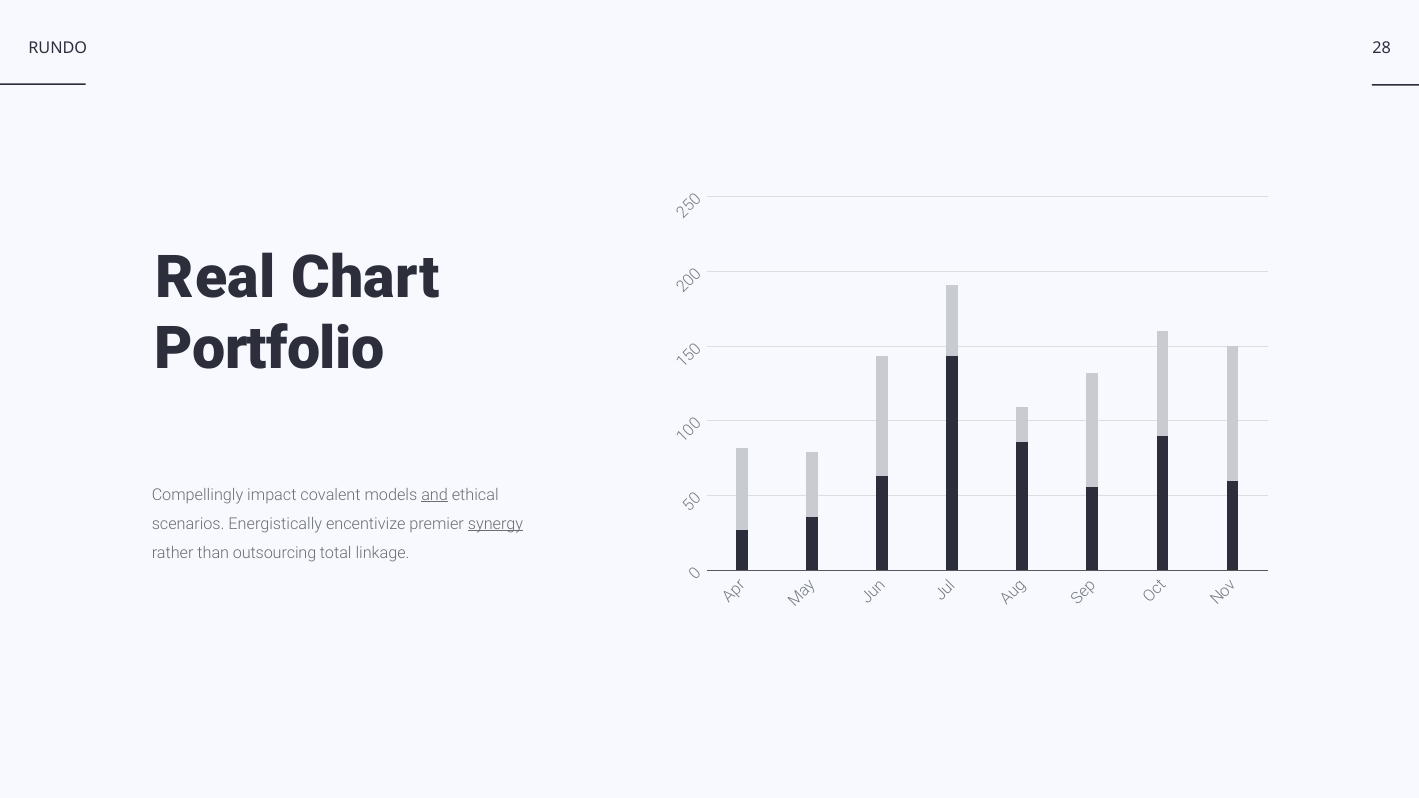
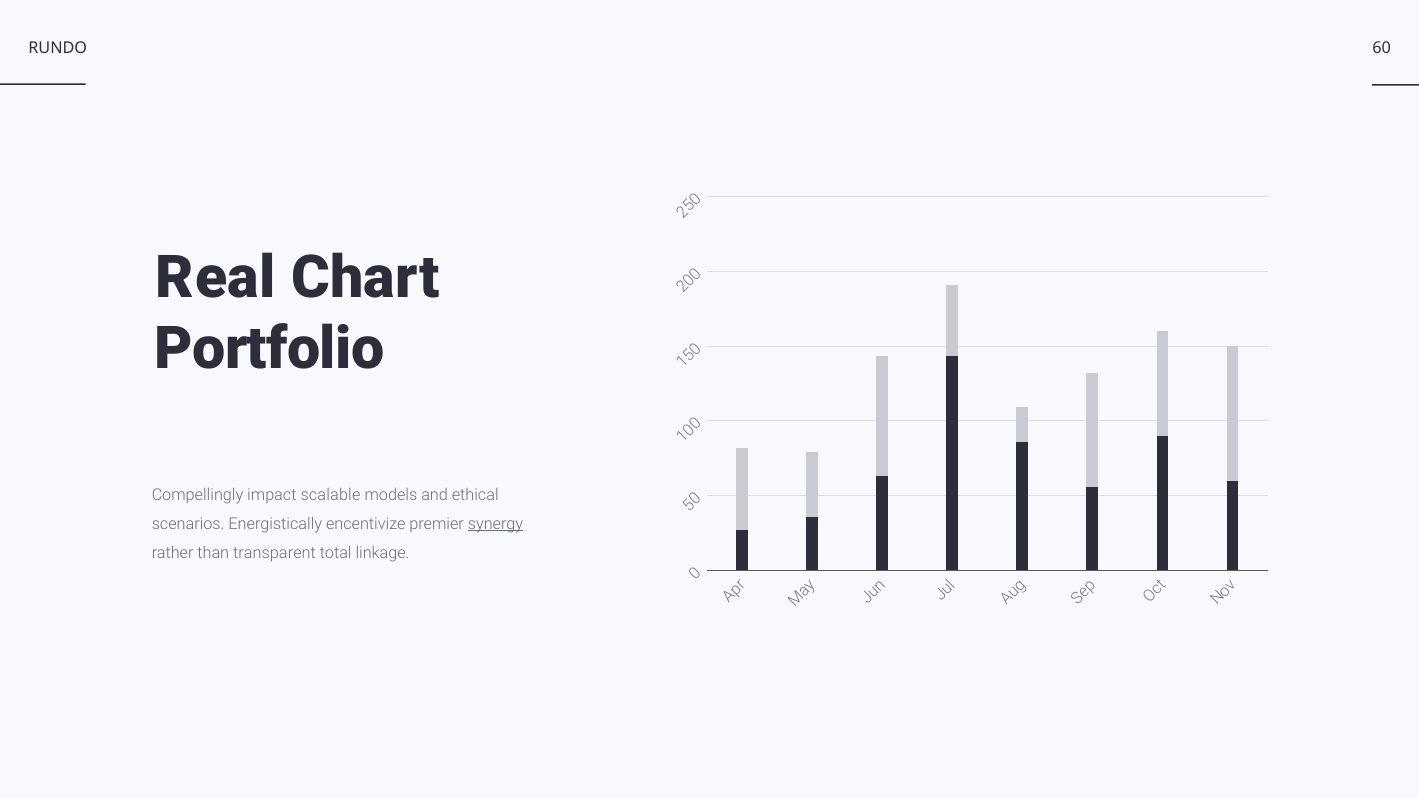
28: 28 -> 60 (1382, 48)
covalent: covalent -> scalable (330, 495)
and underline: present -> none (435, 495)
outsourcing: outsourcing -> transparent (275, 553)
